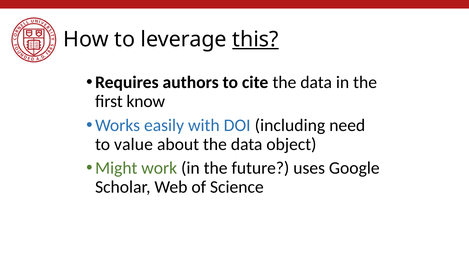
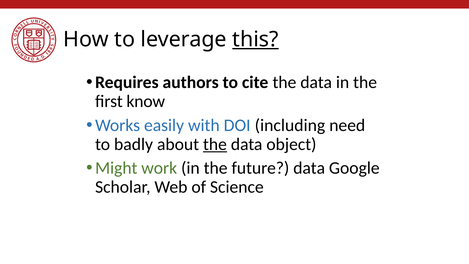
value: value -> badly (134, 144)
the underline: none -> present (215, 144)
future uses: uses -> data (309, 168)
